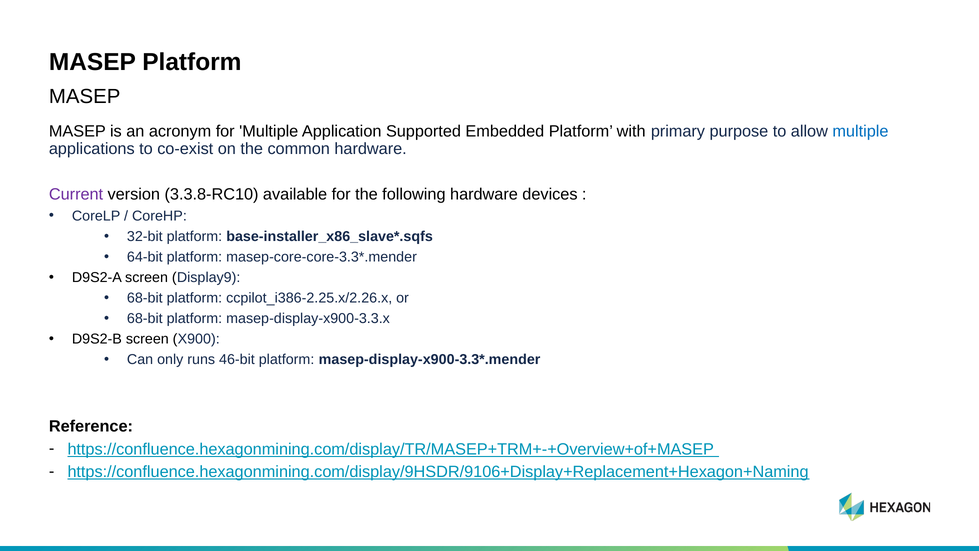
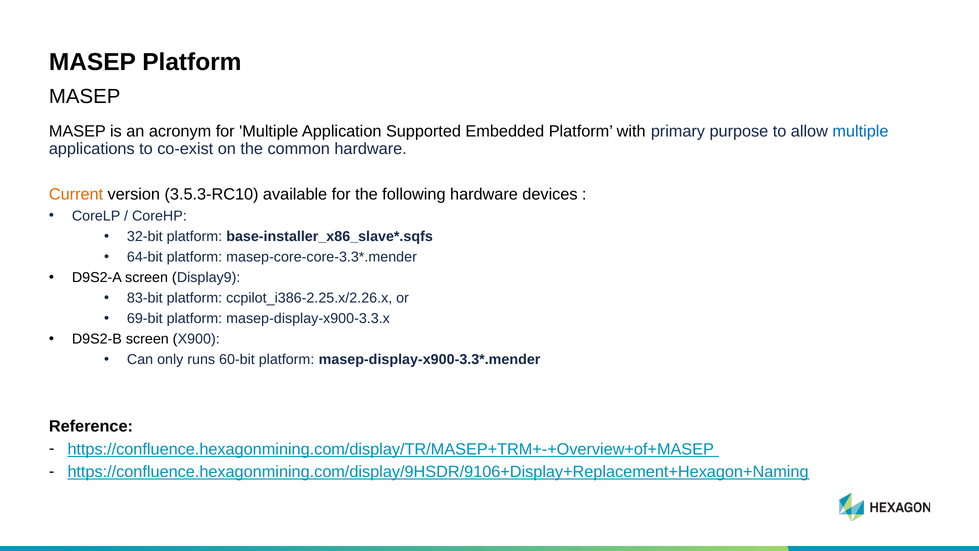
Current colour: purple -> orange (76, 194)
3.3.8-RC10: 3.3.8-RC10 -> 3.5.3-RC10 (212, 194)
68-bit: 68-bit -> 83-bit (145, 298)
68-bit: 68-bit -> 69-bit (145, 318)
46-bit: 46-bit -> 60-bit (237, 359)
